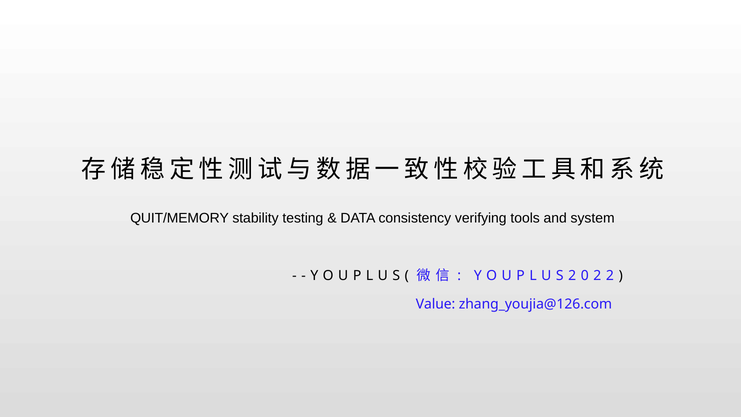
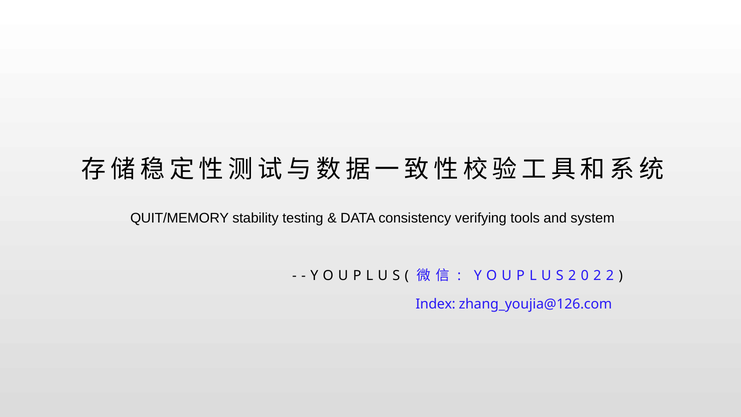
Value: Value -> Index (436, 304)
